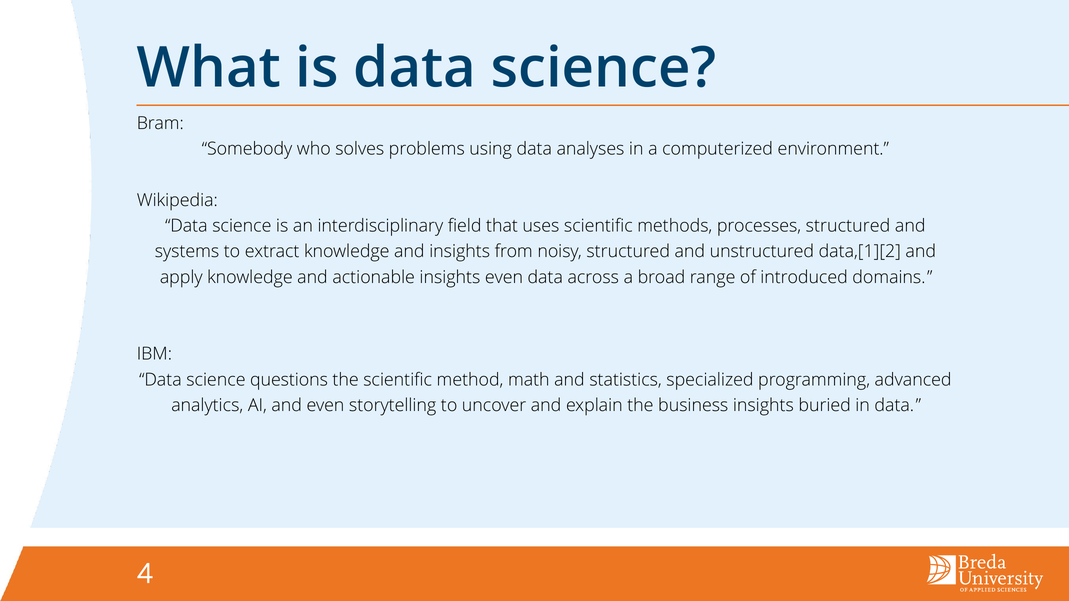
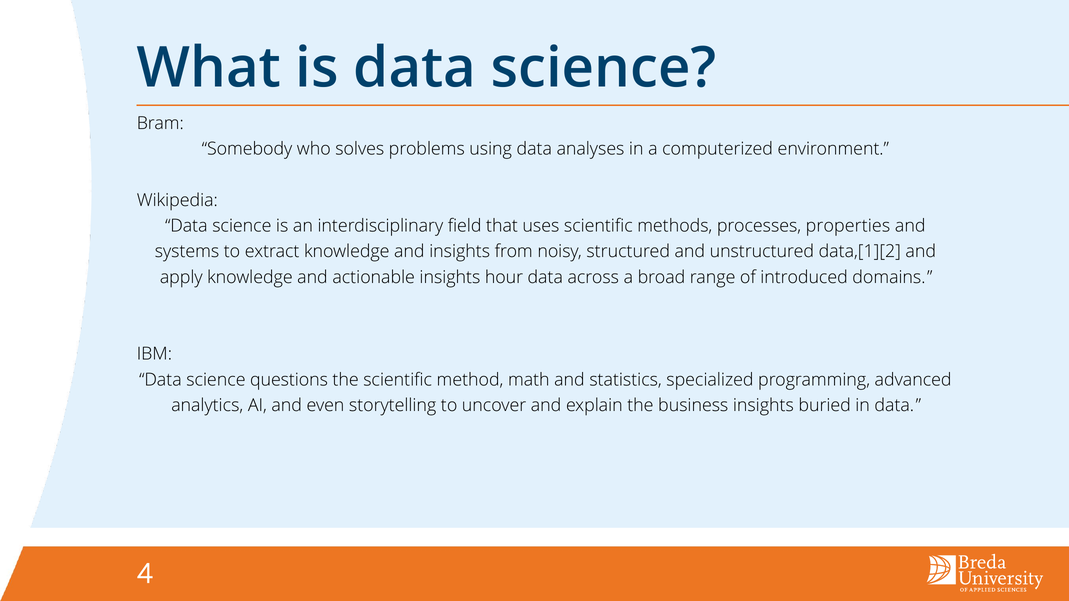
processes structured: structured -> properties (848, 226)
insights even: even -> hour (504, 277)
